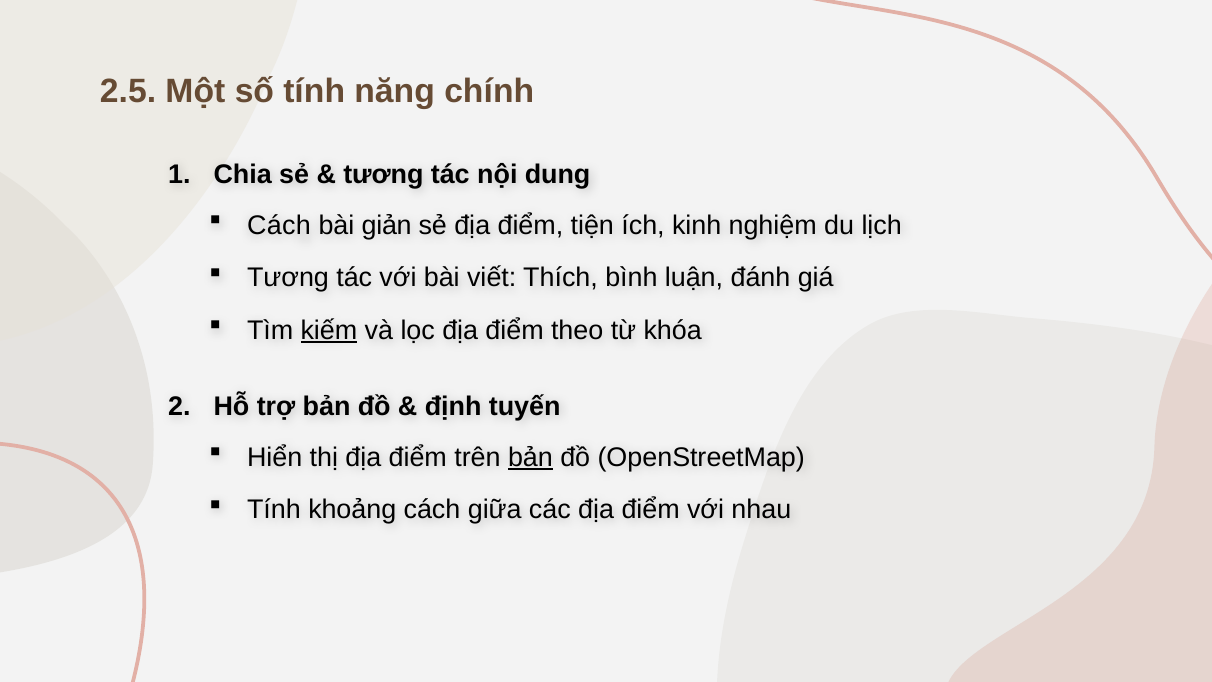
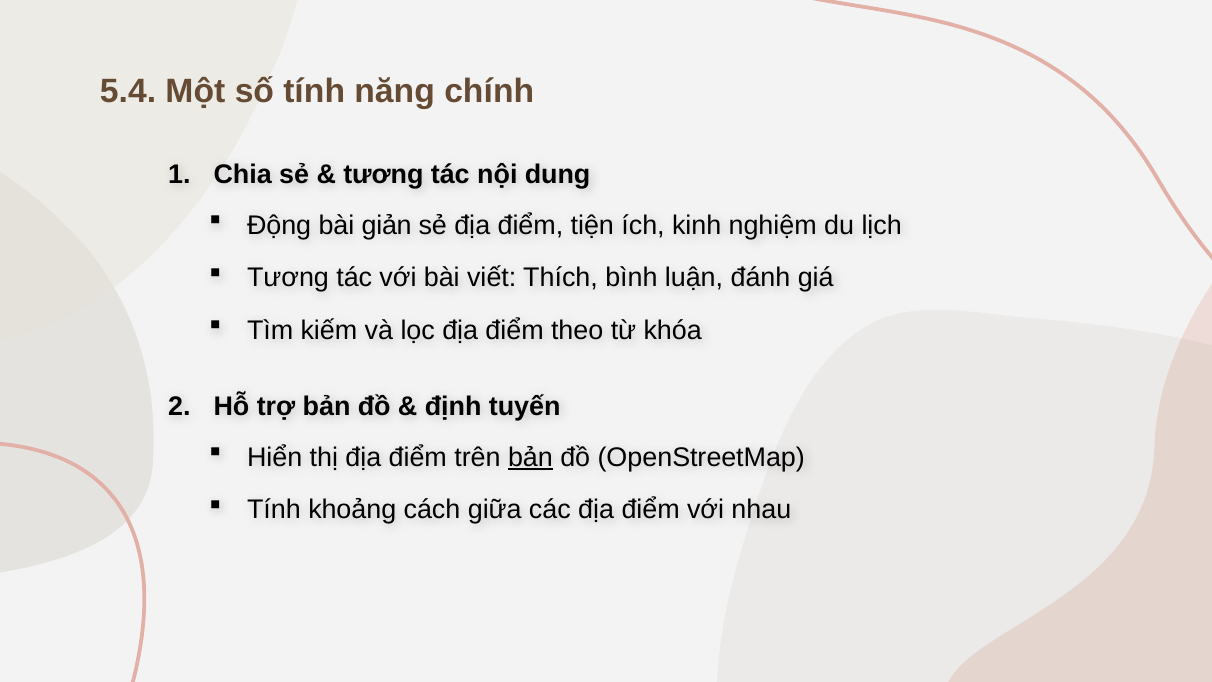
2.5: 2.5 -> 5.4 (128, 91)
Cách: Cách -> Động (279, 225)
kiếm underline: present -> none (329, 330)
